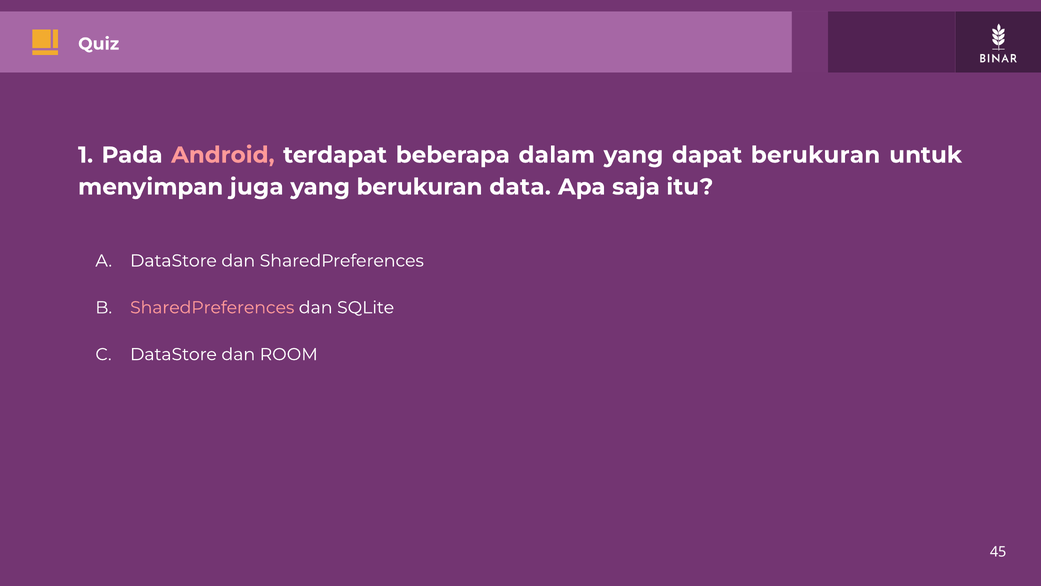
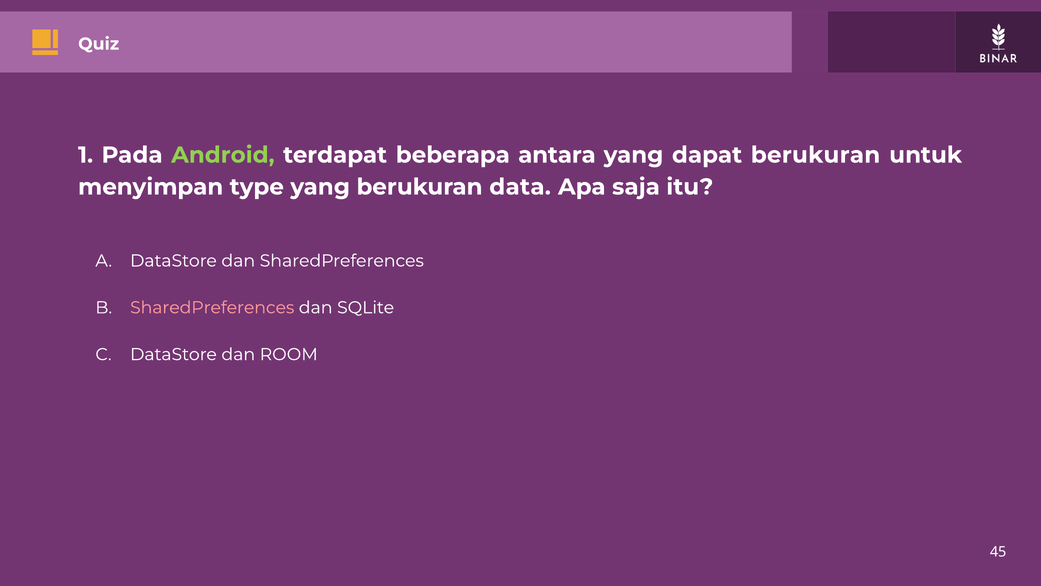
Android colour: pink -> light green (223, 155)
dalam: dalam -> antara (557, 155)
juga: juga -> type (257, 187)
